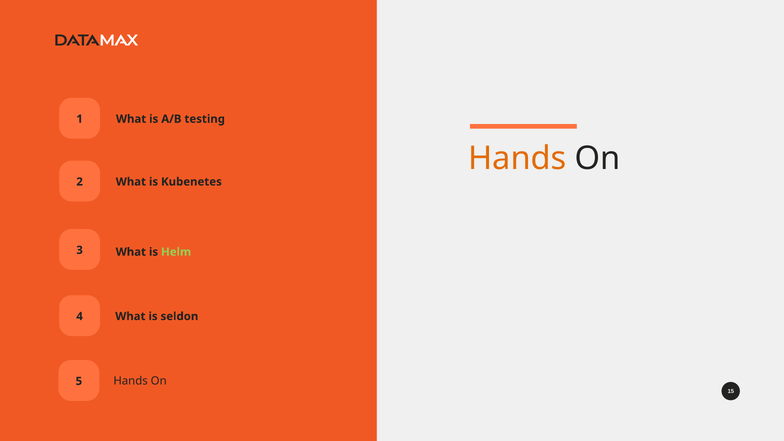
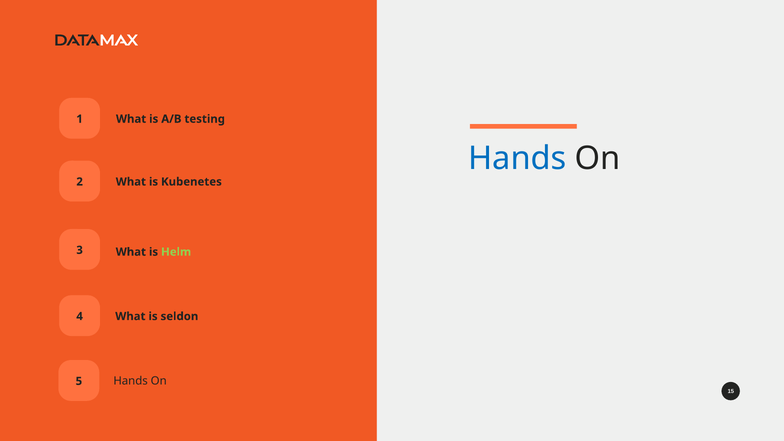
Hands colour: orange -> blue (517, 159)
